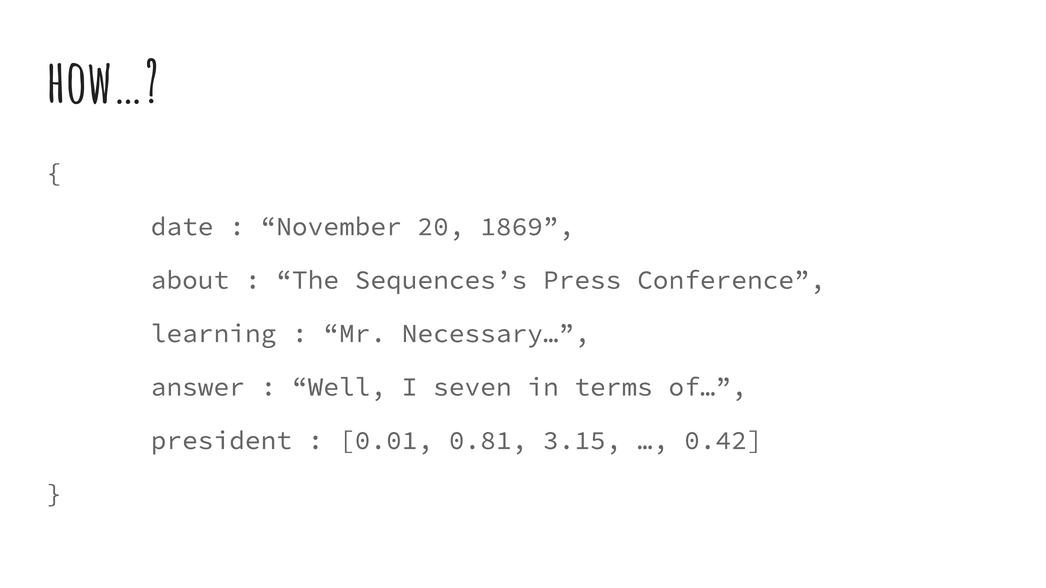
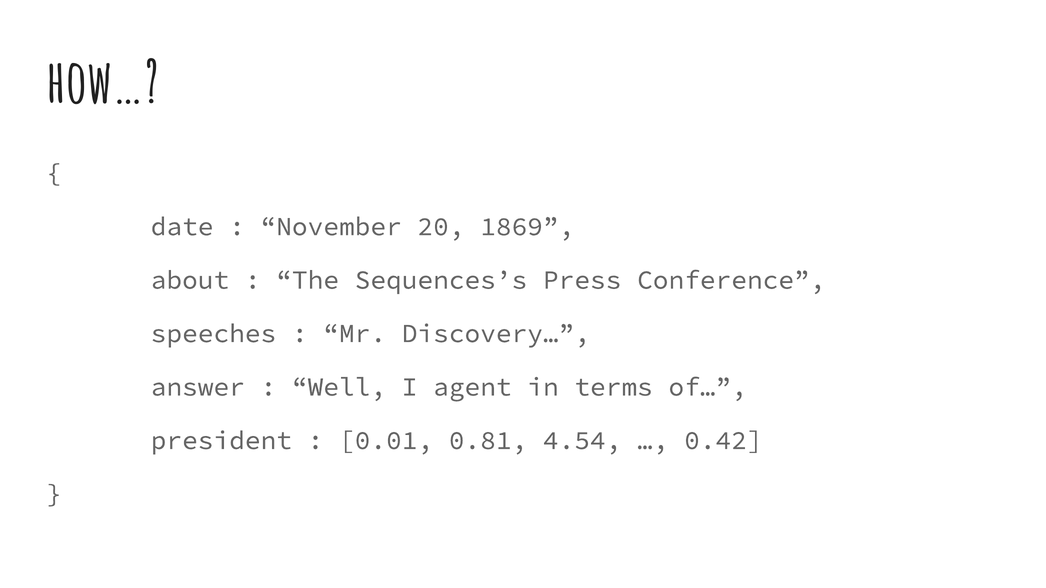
learning: learning -> speeches (213, 334)
Necessary…: Necessary… -> Discovery… (496, 334)
seven: seven -> agent (472, 387)
3.15: 3.15 -> 4.54 (582, 441)
